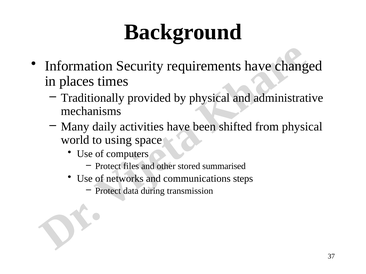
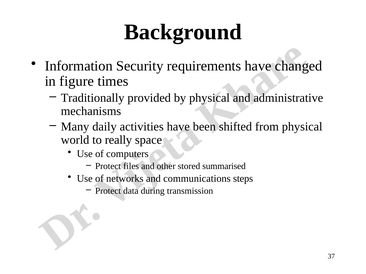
places: places -> figure (77, 81)
using: using -> really (118, 140)
